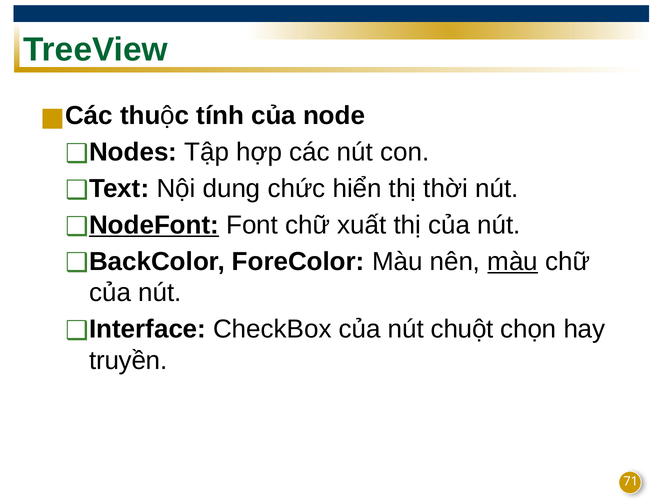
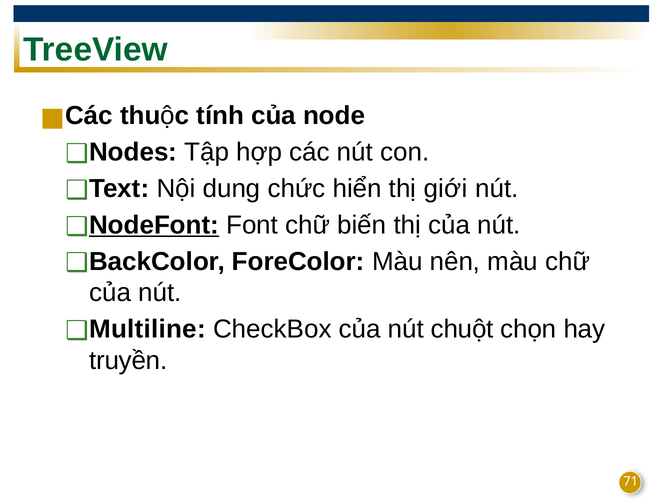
thời: thời -> giới (446, 188)
xuất: xuất -> biến (362, 225)
màu underline: present -> none (513, 261)
Interface: Interface -> Multiline (147, 329)
